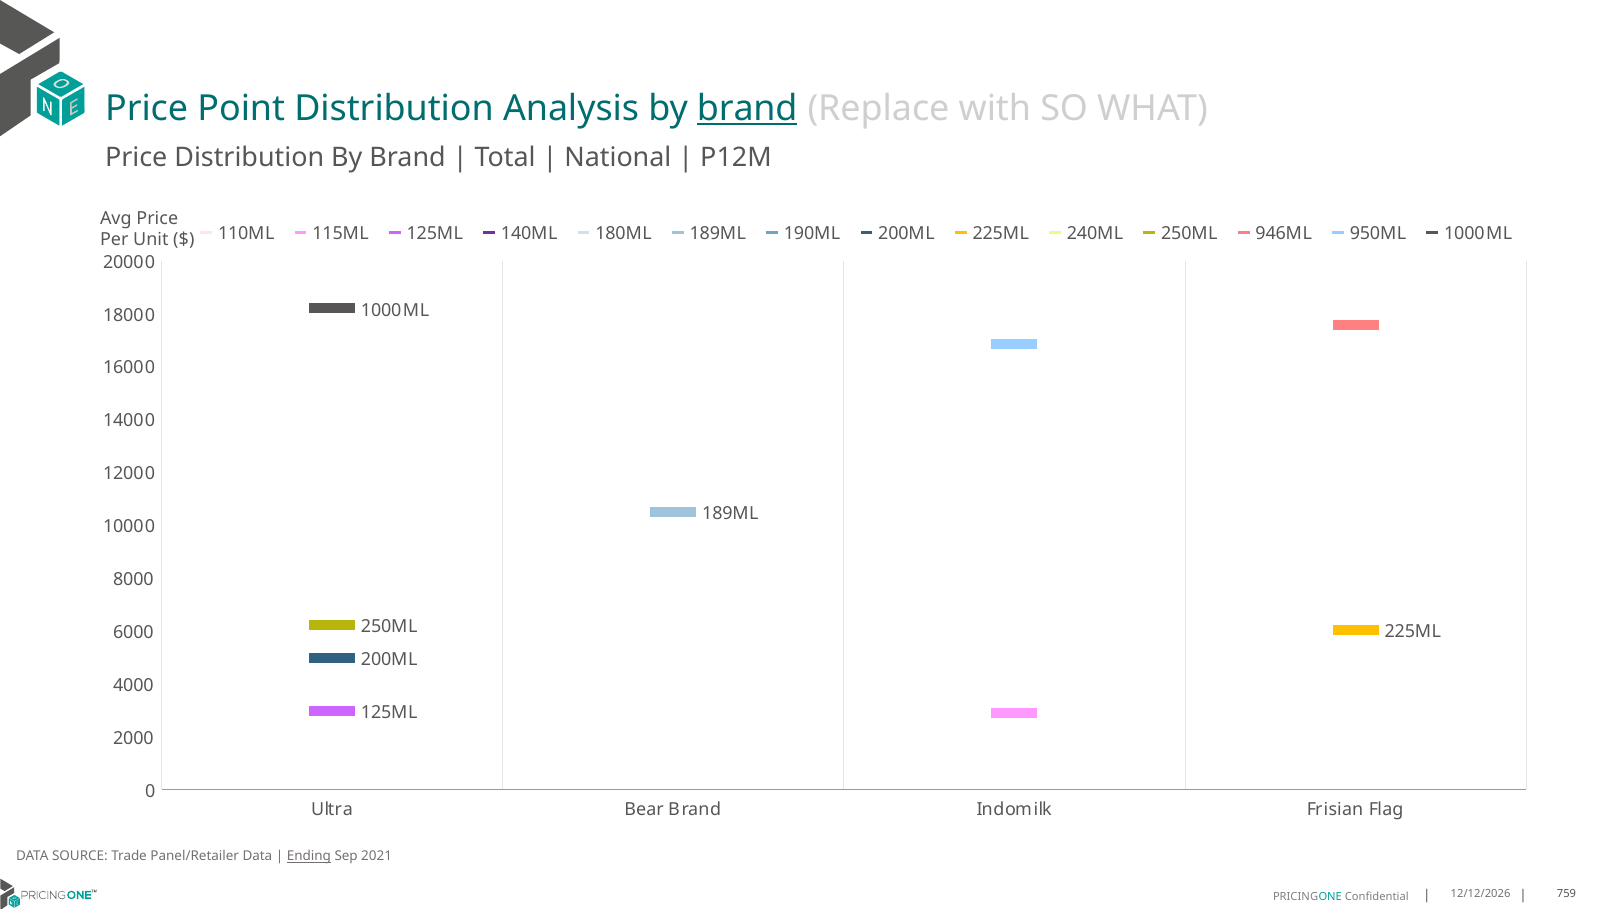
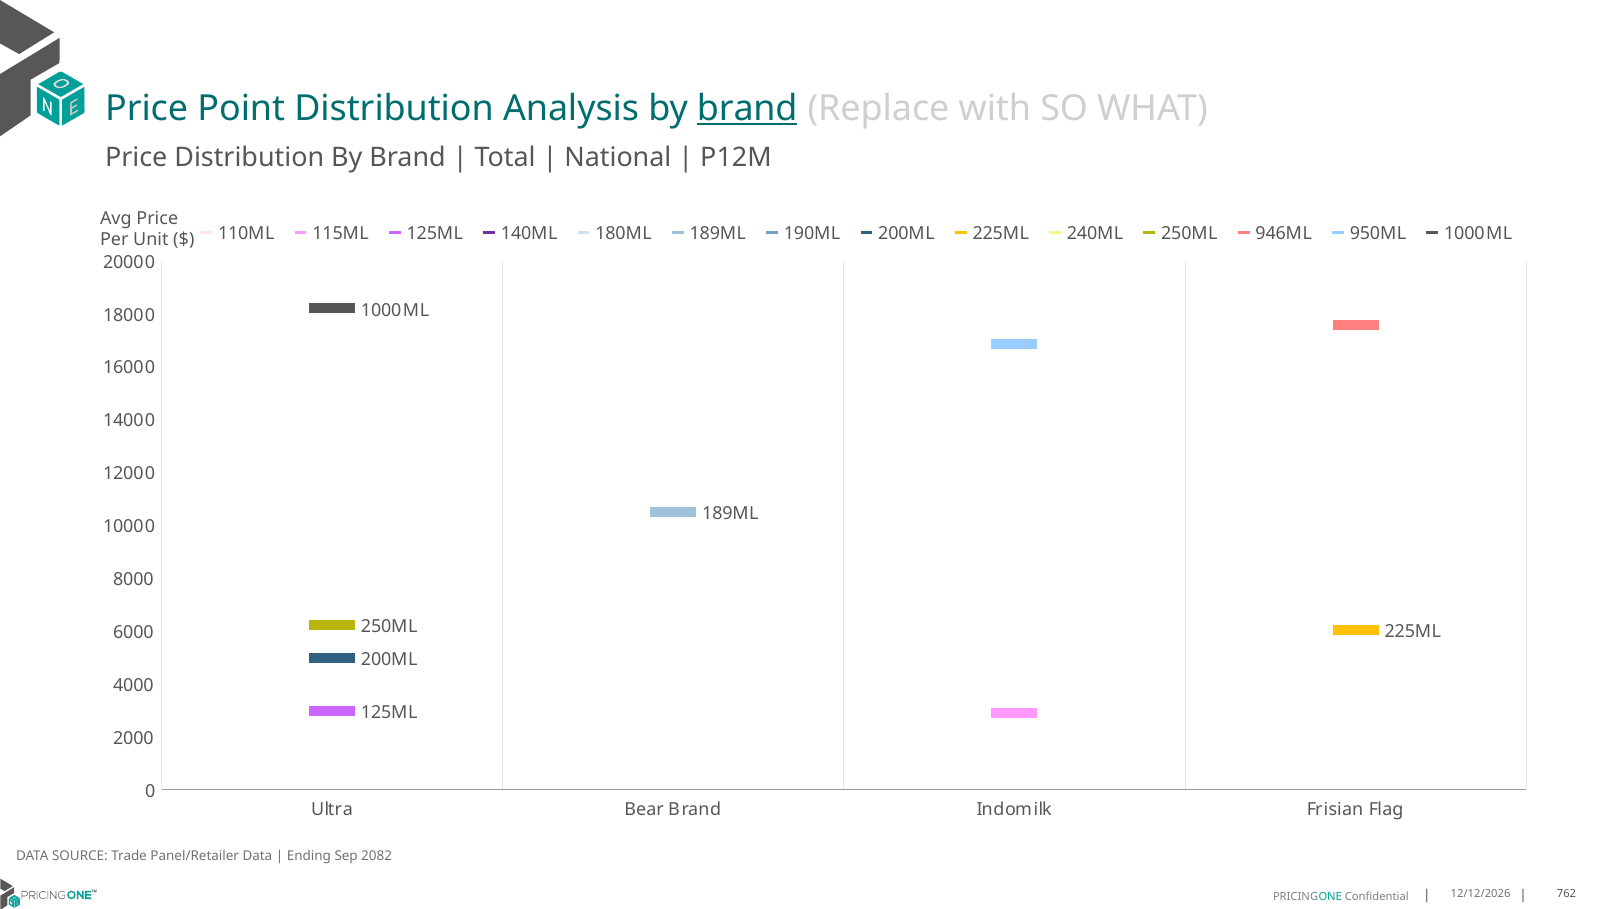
Ending underline: present -> none (309, 856)
2021: 2021 -> 2082 (377, 856)
759: 759 -> 762 (1567, 894)
